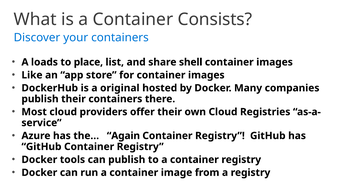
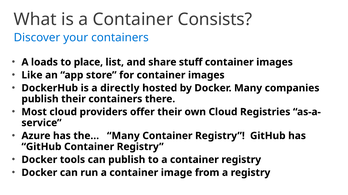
shell: shell -> stuff (191, 62)
original: original -> directly (120, 88)
the… Again: Again -> Many (123, 136)
